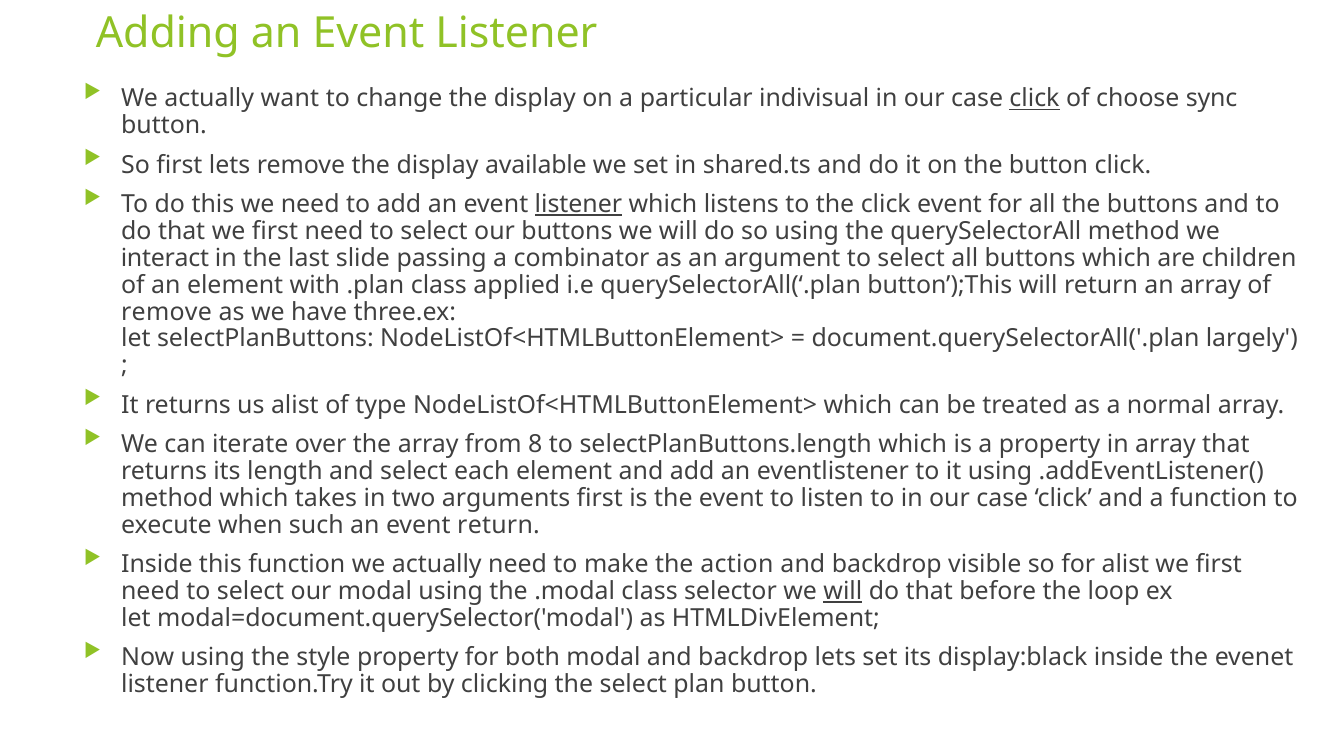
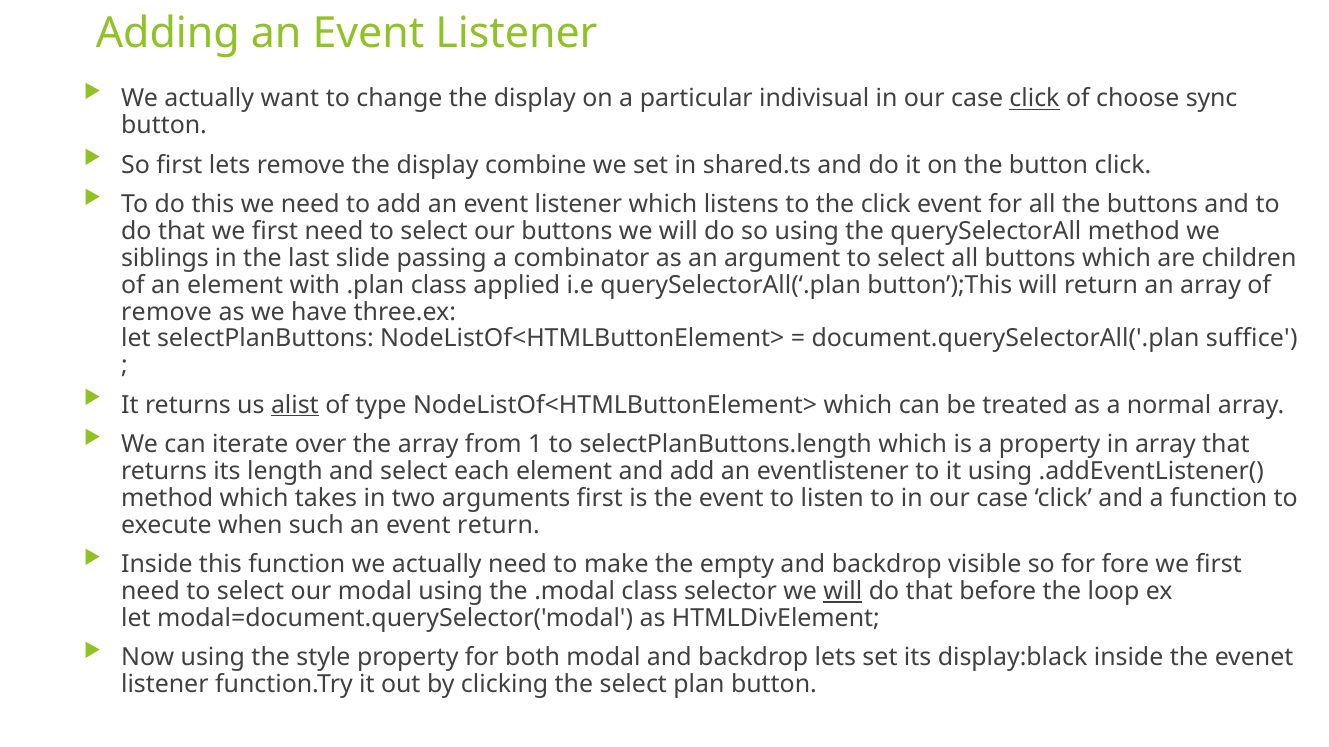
available: available -> combine (536, 165)
listener underline: present -> none (578, 204)
interact: interact -> siblings (165, 258)
largely: largely -> suffice (1252, 339)
alist underline: none -> present (295, 405)
8: 8 -> 1 (535, 445)
action: action -> empty (737, 565)
for alist: alist -> fore (1125, 565)
